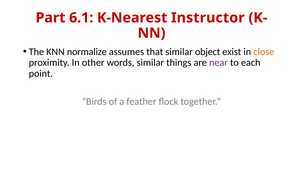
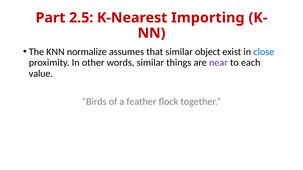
6.1: 6.1 -> 2.5 (81, 18)
Instructor: Instructor -> Importing (208, 18)
close colour: orange -> blue (264, 52)
point: point -> value (41, 74)
